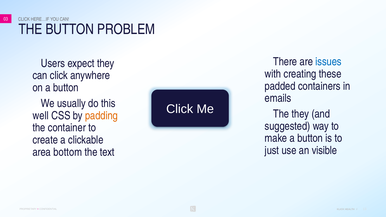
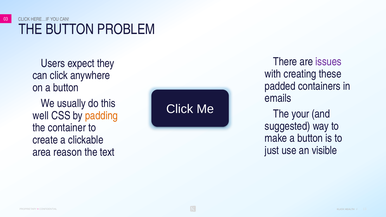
issues colour: blue -> purple (328, 62)
they: they -> your (300, 114)
bottom: bottom -> reason (68, 152)
